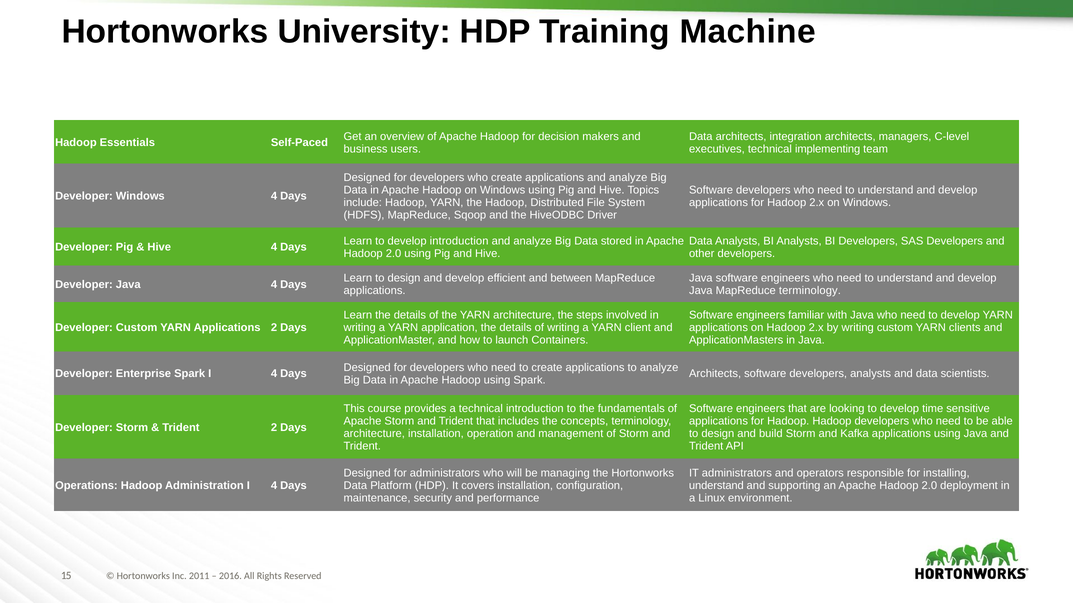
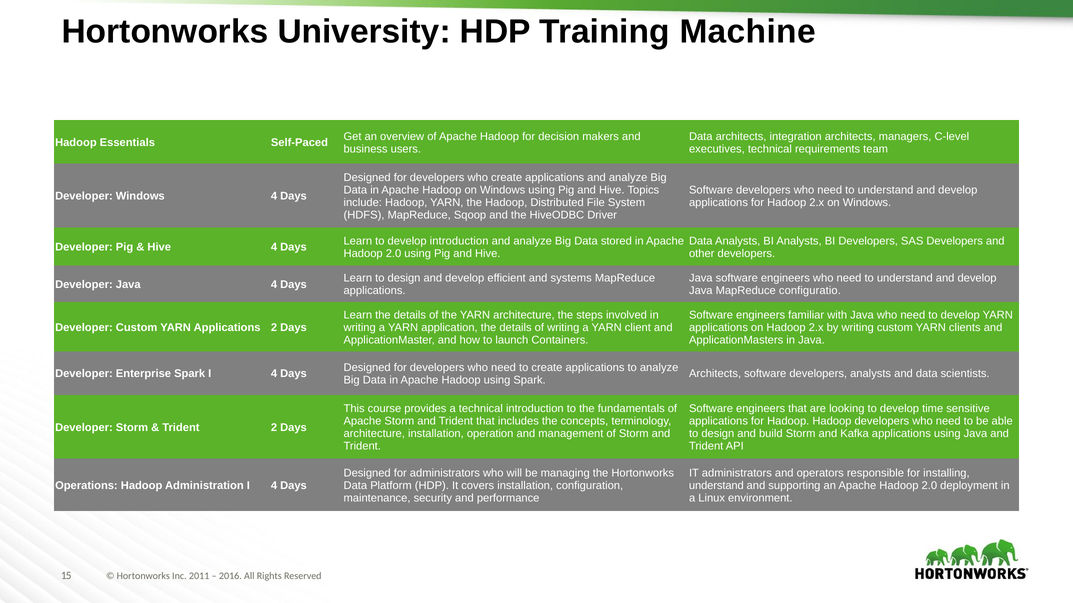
implementing: implementing -> requirements (828, 149)
between: between -> systems (571, 279)
MapReduce terminology: terminology -> configuratio (810, 291)
